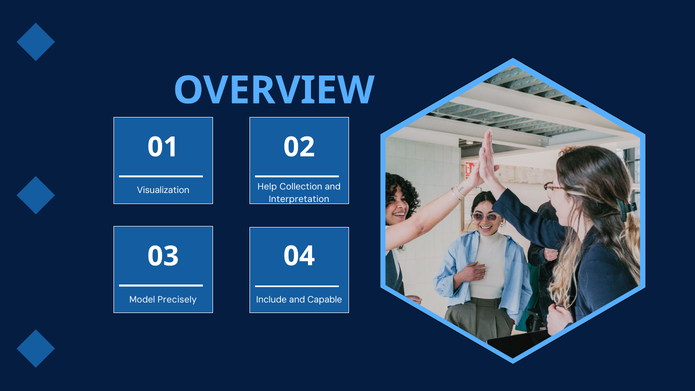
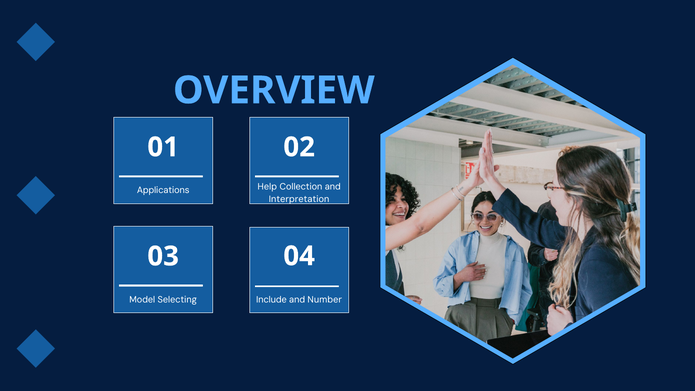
Visualization: Visualization -> Applications (163, 190)
Precisely: Precisely -> Selecting (177, 300)
Capable: Capable -> Number (325, 300)
